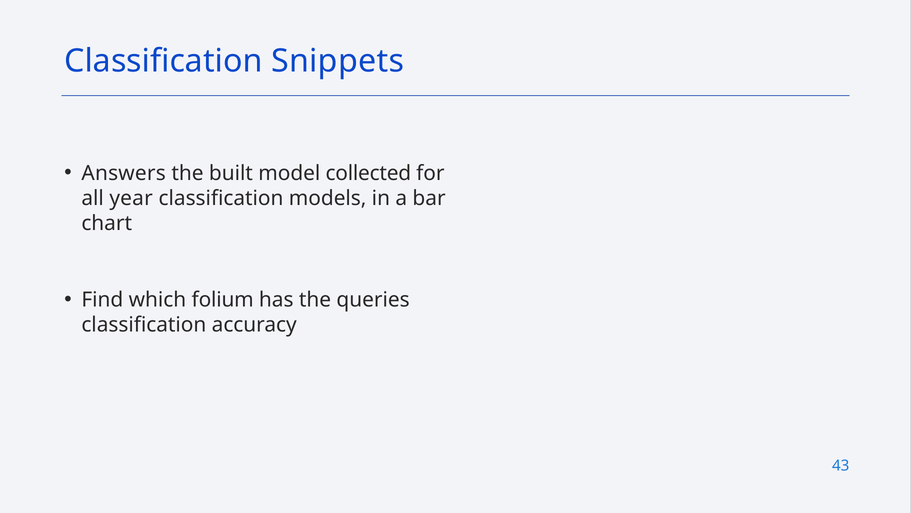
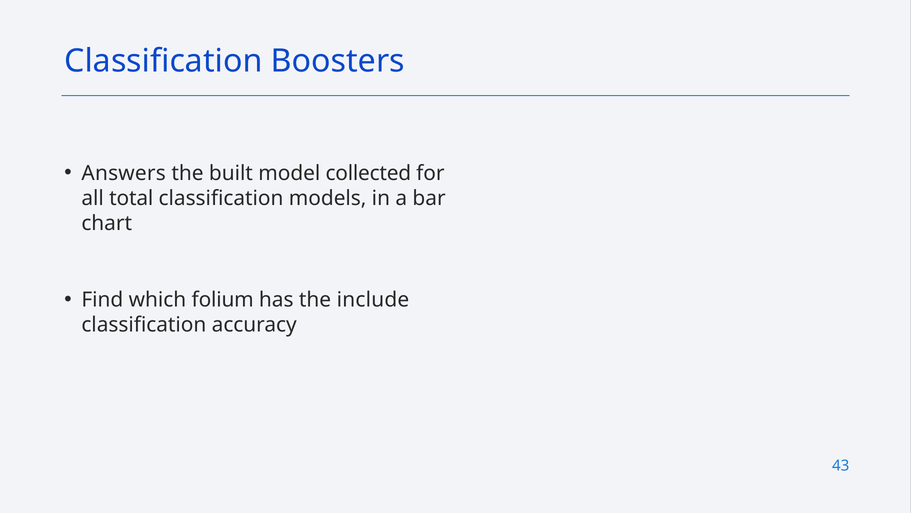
Snippets: Snippets -> Boosters (338, 61)
year: year -> total (131, 198)
queries: queries -> include (373, 300)
